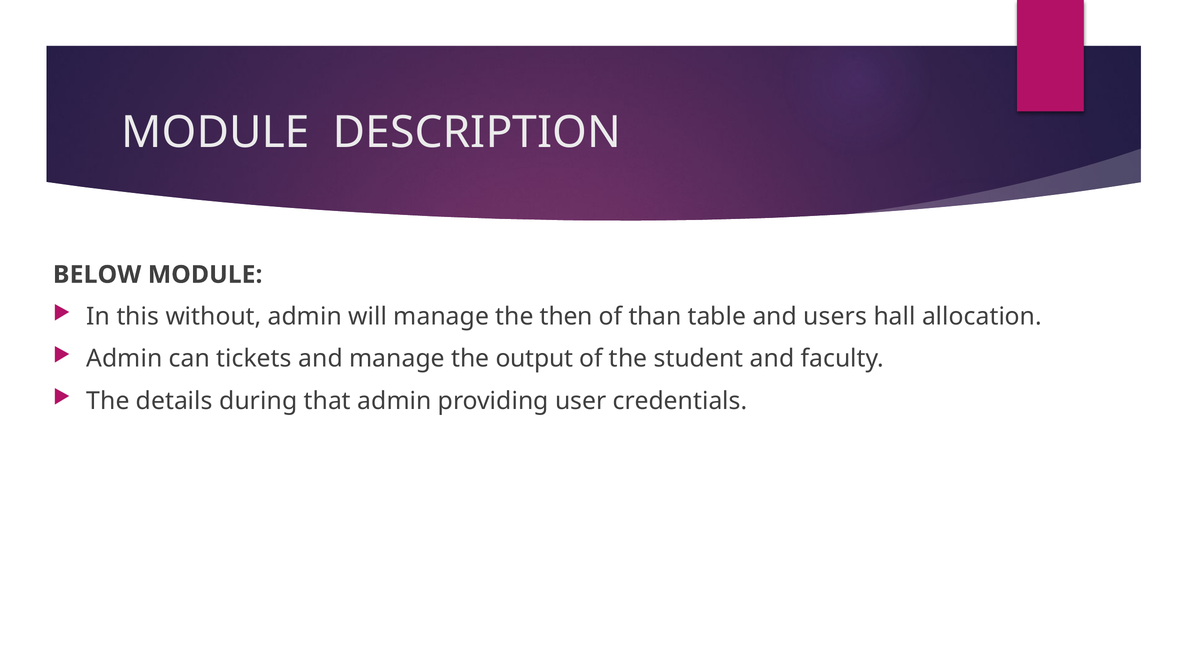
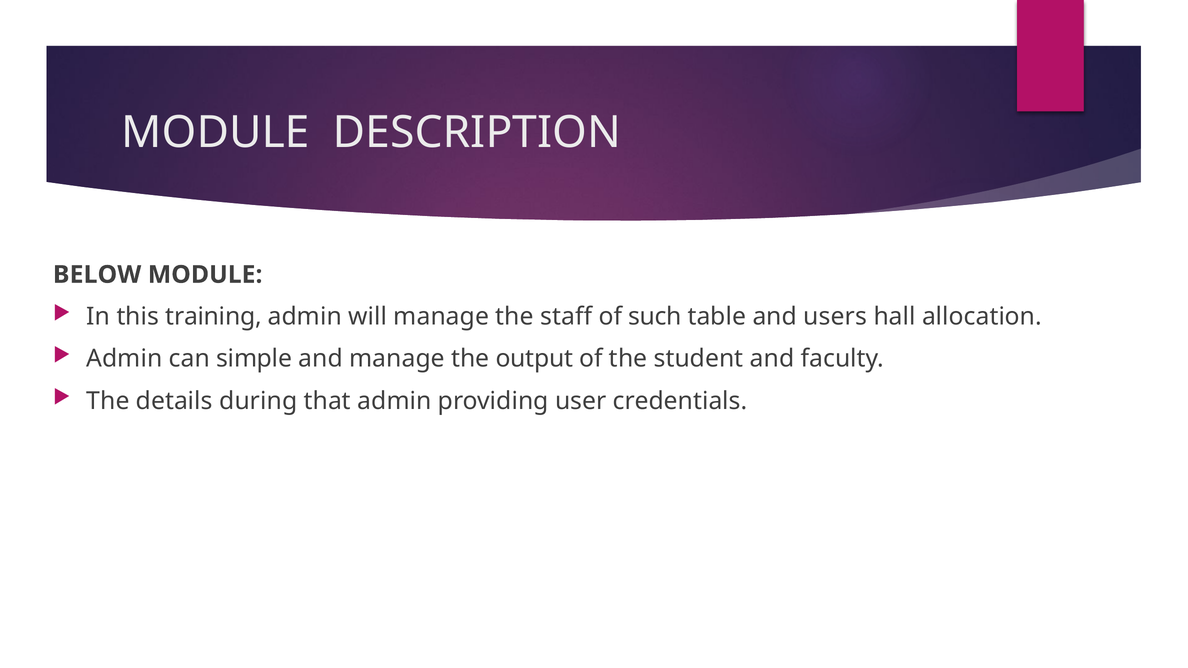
without: without -> training (214, 317)
then: then -> staff (566, 317)
than: than -> such (655, 317)
tickets: tickets -> simple (254, 359)
